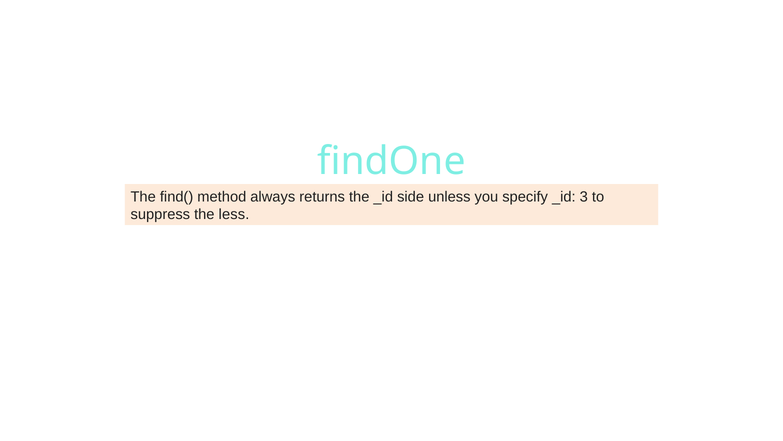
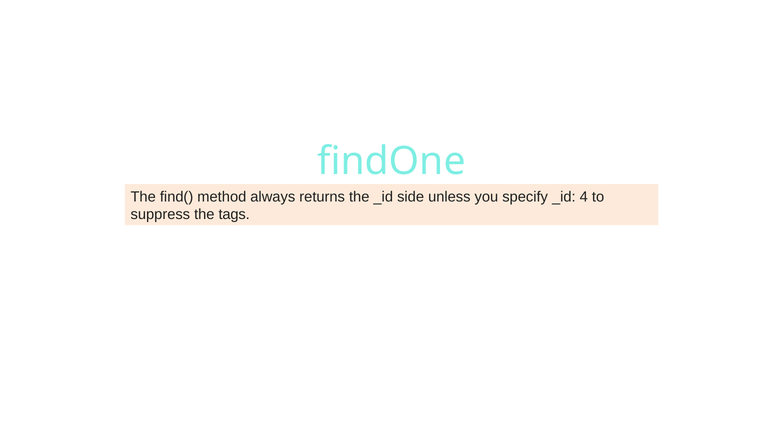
3: 3 -> 4 (584, 197)
less: less -> tags (234, 214)
